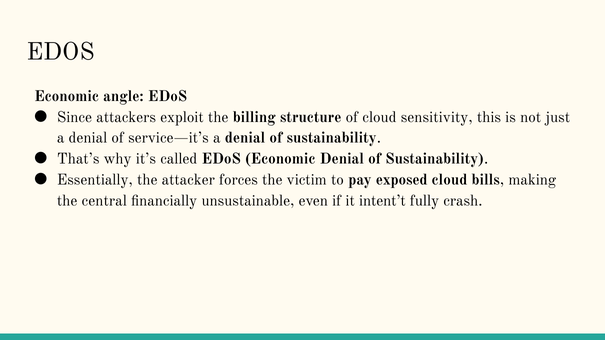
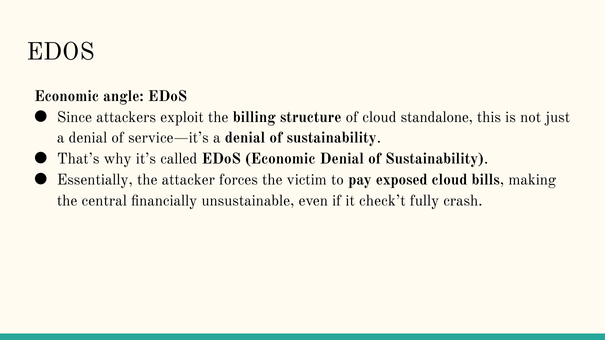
sensitivity: sensitivity -> standalone (437, 117)
intent’t: intent’t -> check’t (382, 201)
